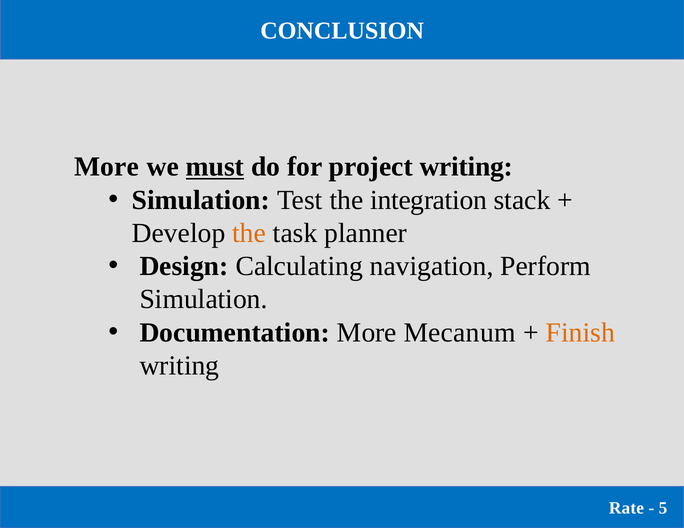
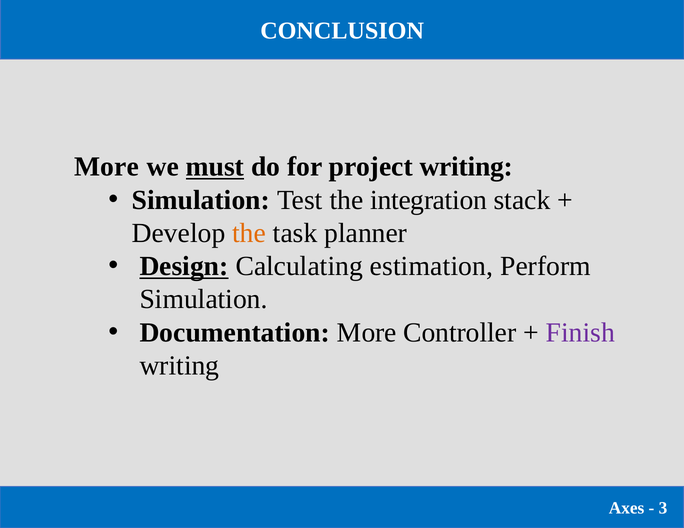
Design underline: none -> present (184, 267)
navigation: navigation -> estimation (432, 267)
Mecanum: Mecanum -> Controller (460, 333)
Finish colour: orange -> purple (580, 333)
Rate: Rate -> Axes (627, 509)
5: 5 -> 3 (663, 509)
